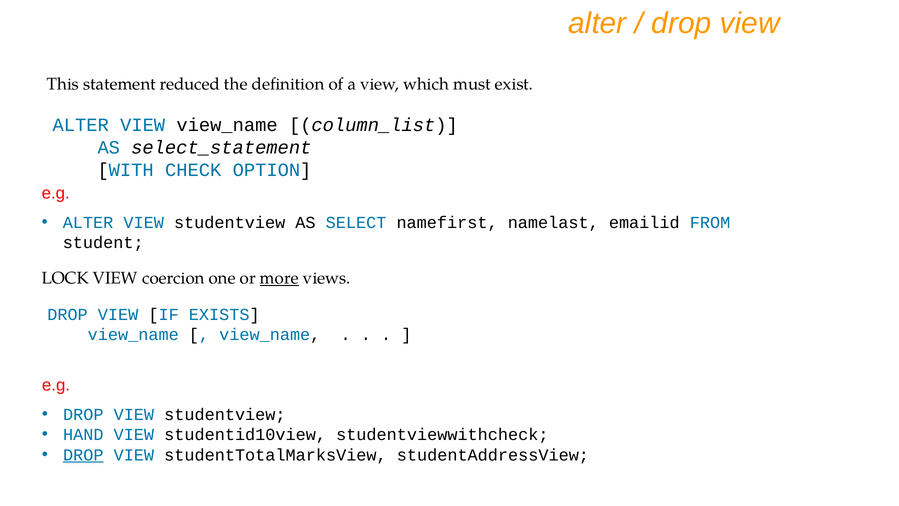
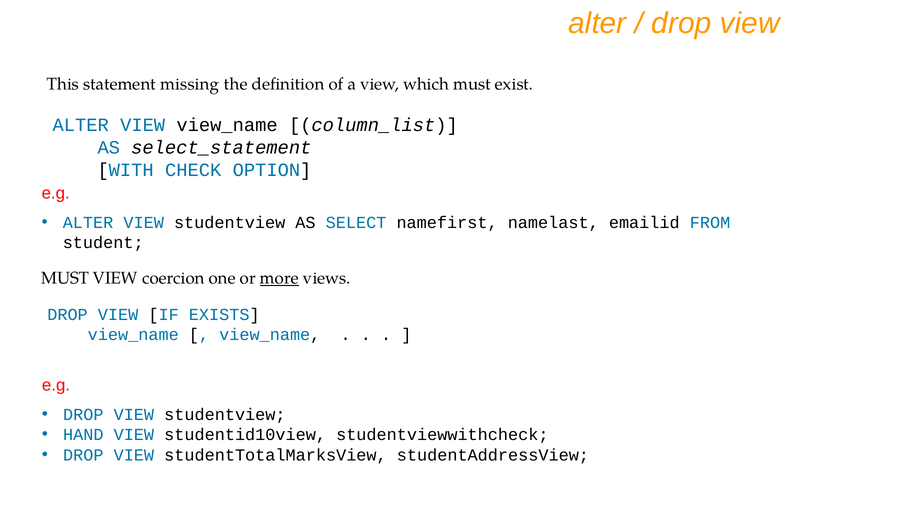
reduced: reduced -> missing (190, 84)
LOCK: LOCK -> MUST (65, 278)
DROP underline: present -> none (83, 455)
